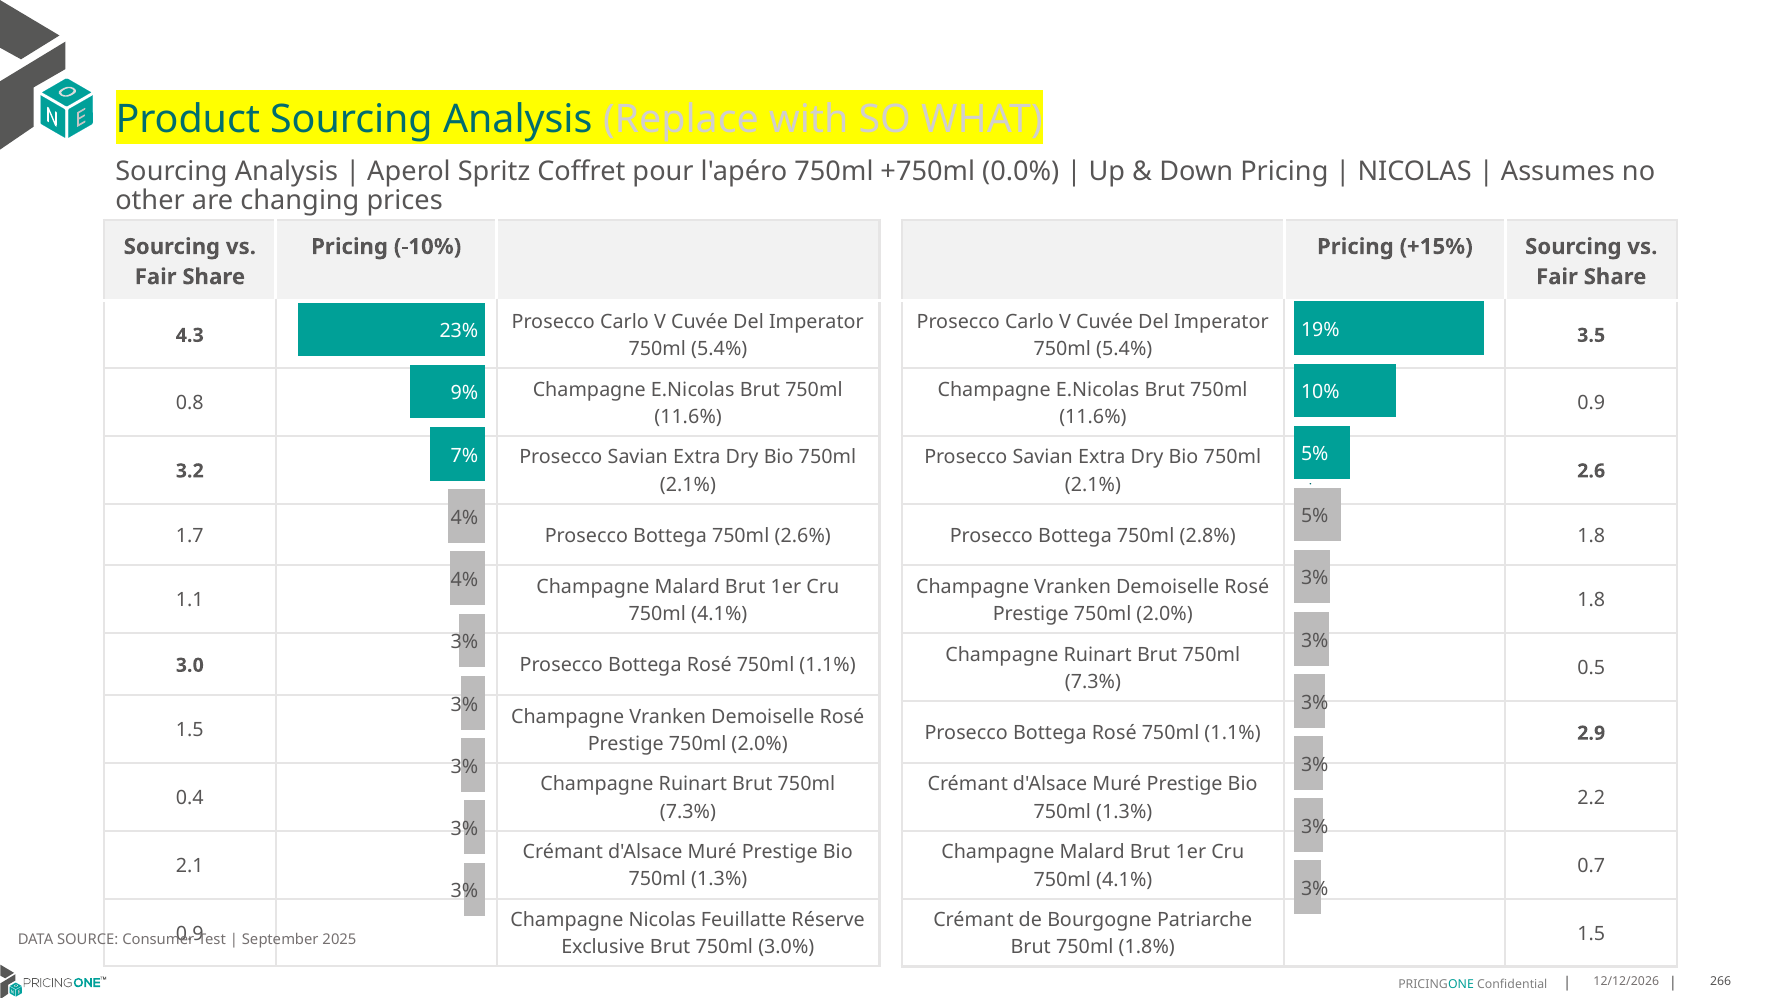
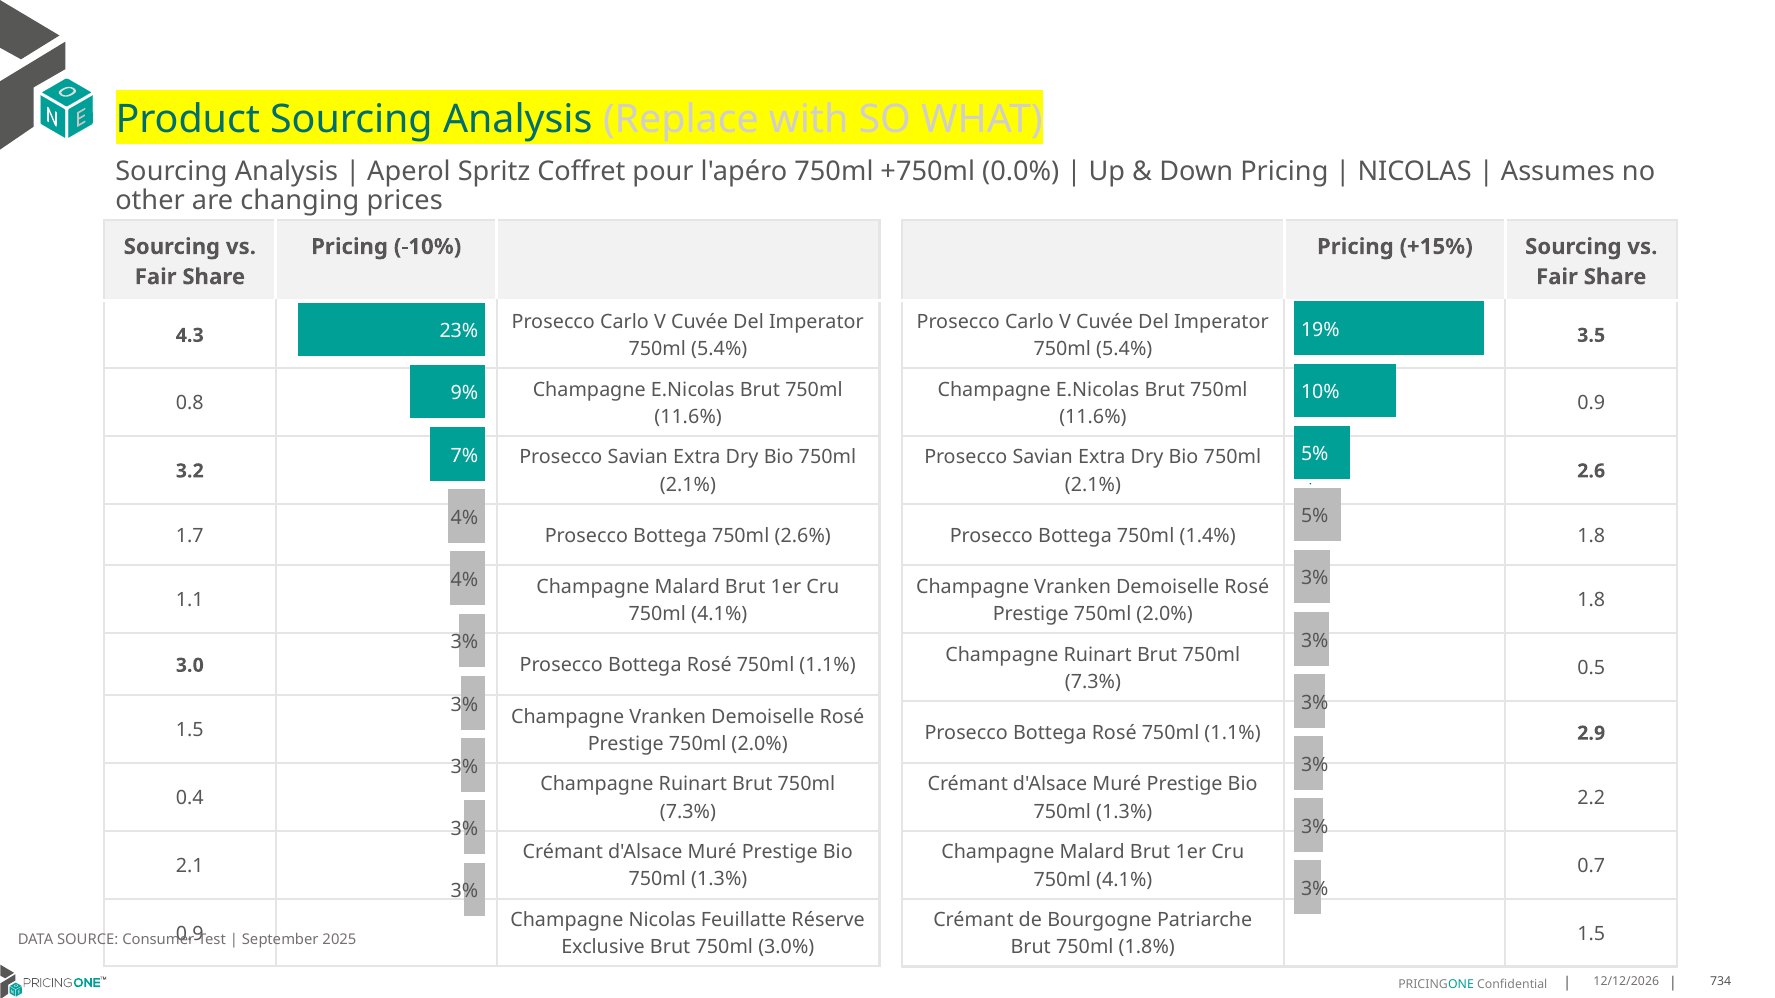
2.8%: 2.8% -> 1.4% (1208, 536)
266: 266 -> 734 (1721, 982)
